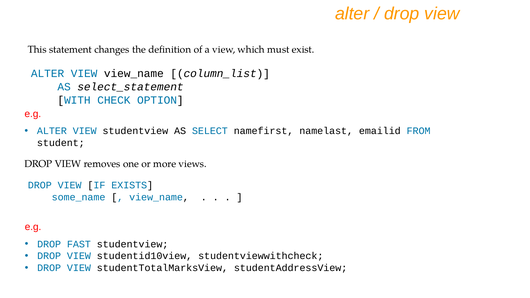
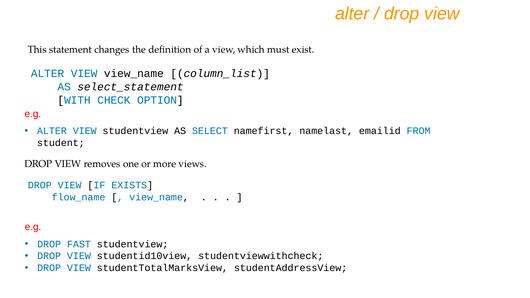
some_name: some_name -> flow_name (79, 197)
